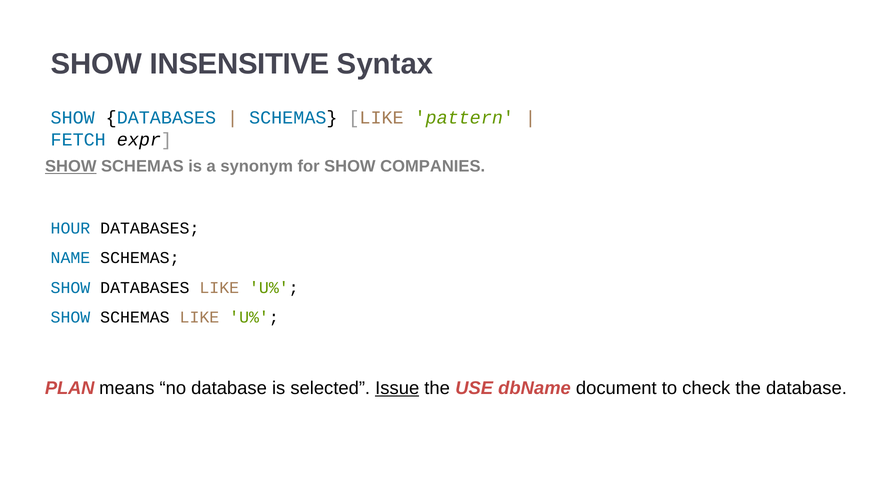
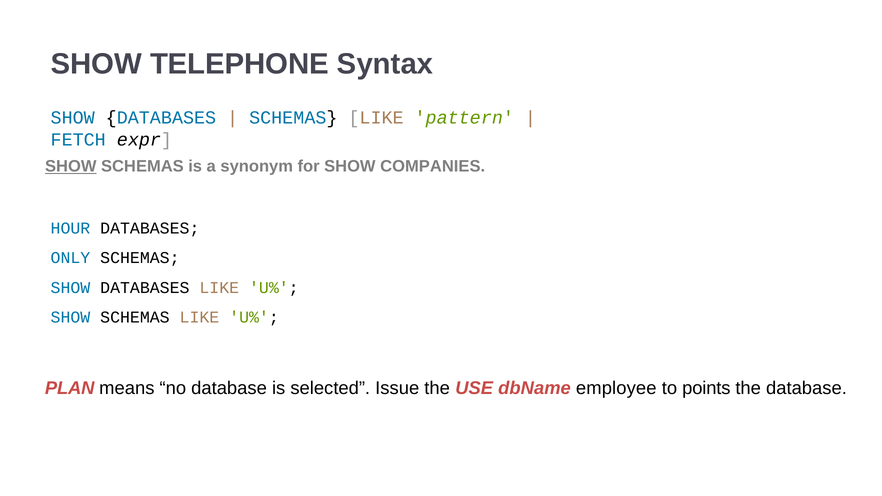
INSENSITIVE: INSENSITIVE -> TELEPHONE (240, 64)
NAME: NAME -> ONLY (70, 258)
Issue underline: present -> none (397, 388)
document: document -> employee (616, 388)
check: check -> points (706, 388)
